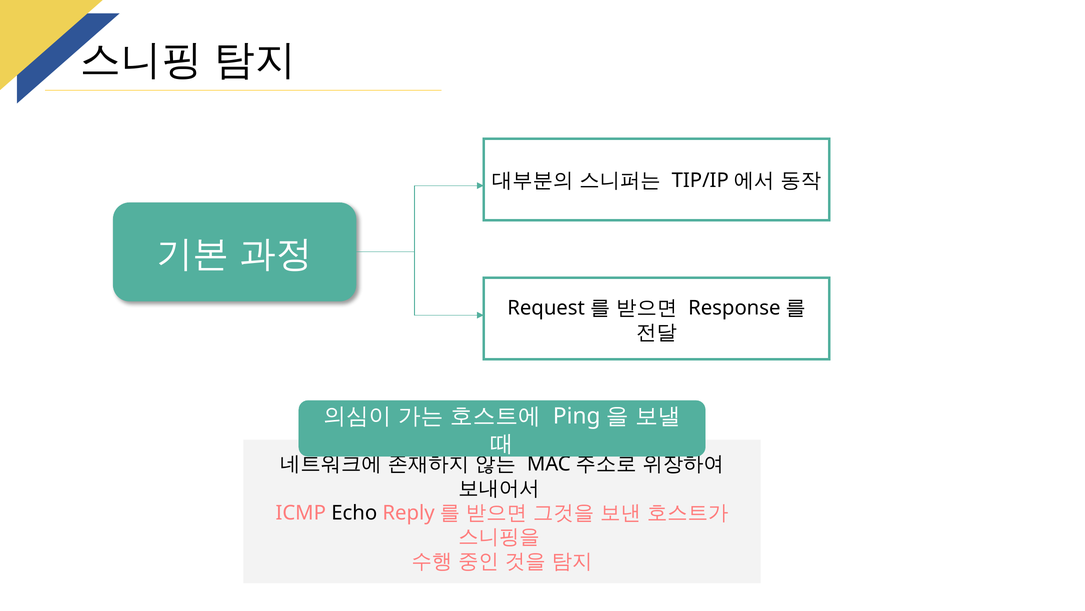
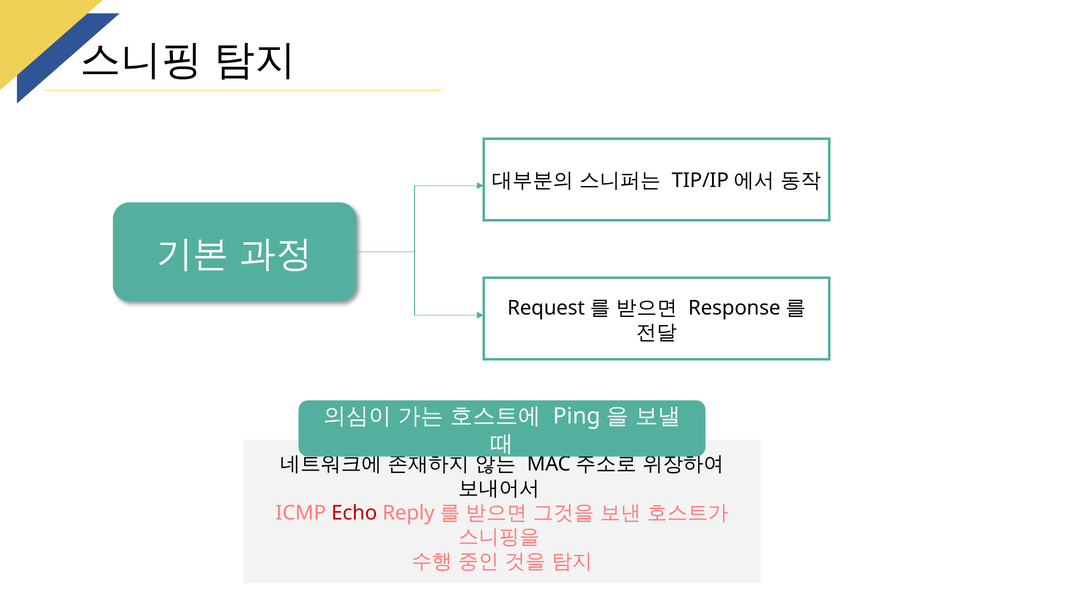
Echo colour: black -> red (354, 512)
